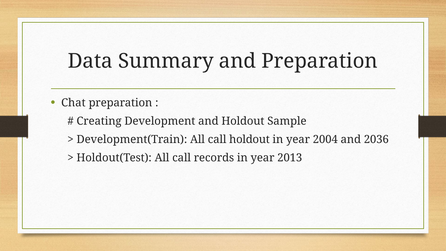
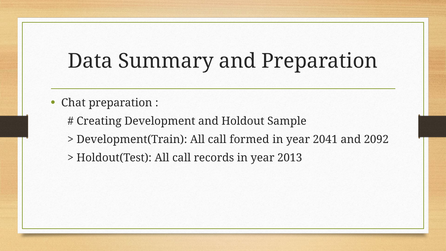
call holdout: holdout -> formed (249, 139)
2004: 2004 -> 2041 (325, 139)
2036: 2036 -> 2092 (376, 139)
